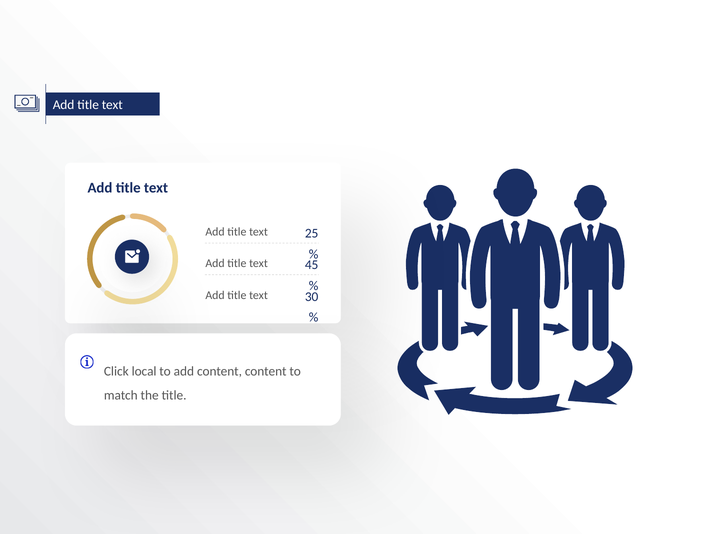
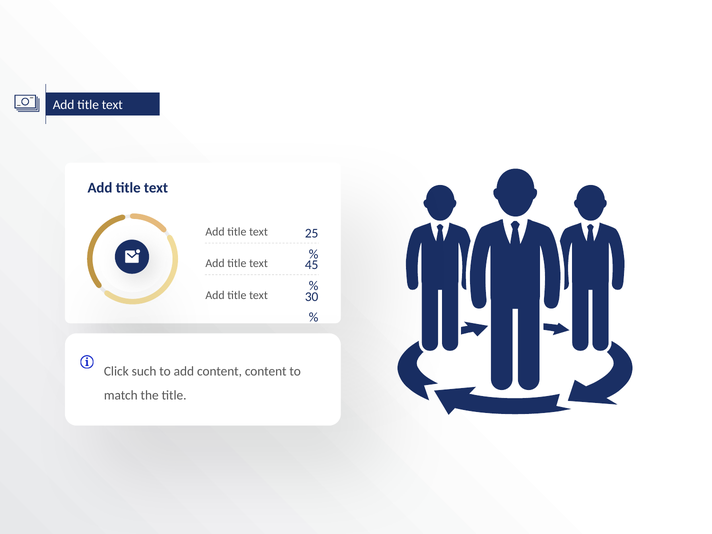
local: local -> such (144, 371)
